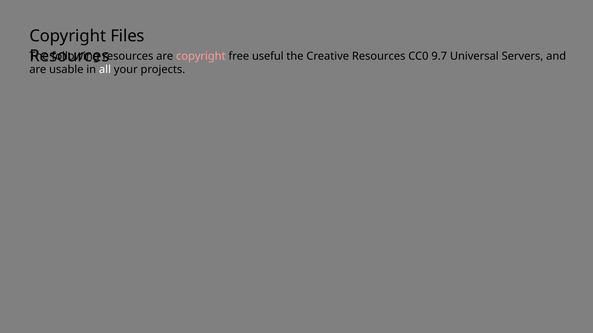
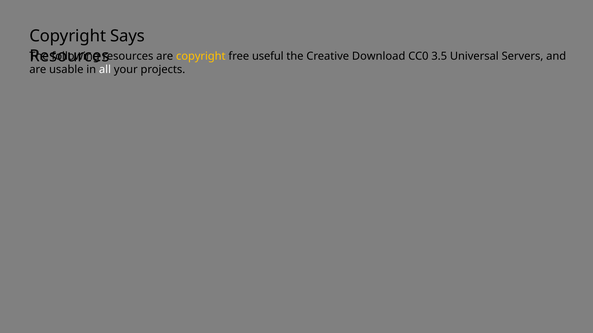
Files: Files -> Says (128, 36)
copyright colour: pink -> yellow (201, 56)
Creative Resources: Resources -> Download (379, 56)
9.7: 9.7 -> 3.5 (439, 56)
